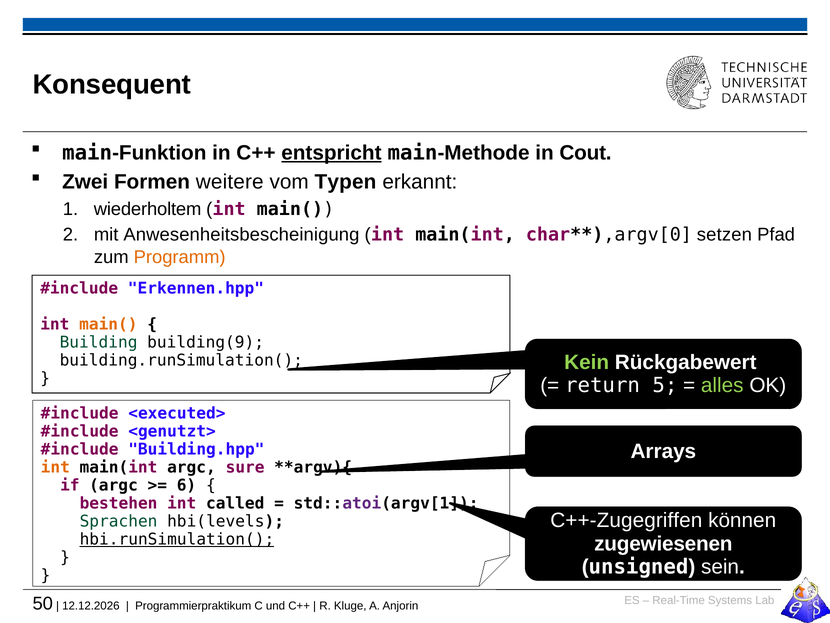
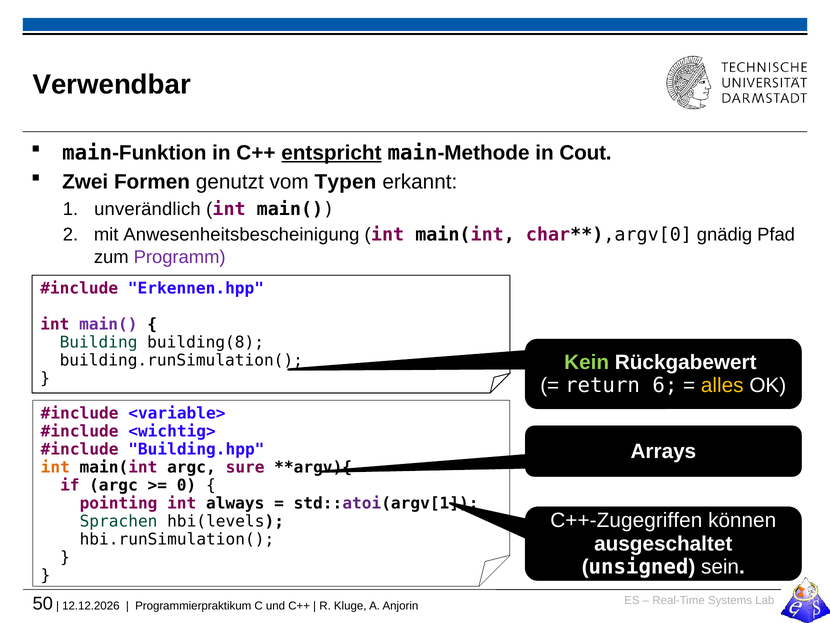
Konsequent: Konsequent -> Verwendbar (112, 84)
weitere: weitere -> genutzt (230, 182)
wiederholtem: wiederholtem -> unverändlich (147, 209)
setzen: setzen -> gnädig (725, 235)
Programm colour: orange -> purple (180, 257)
main( colour: orange -> purple (108, 324)
building(9: building(9 -> building(8 (206, 342)
5: 5 -> 6 (665, 385)
alles colour: light green -> yellow (722, 385)
<executed>: <executed> -> <variable> (177, 413)
<genutzt>: <genutzt> -> <wichtig> (172, 431)
6: 6 -> 0 (186, 485)
bestehen: bestehen -> pointing (119, 503)
called: called -> always (235, 503)
hbi.runSimulation( underline: present -> none (177, 539)
zugewiesenen: zugewiesenen -> ausgeschaltet (663, 543)
